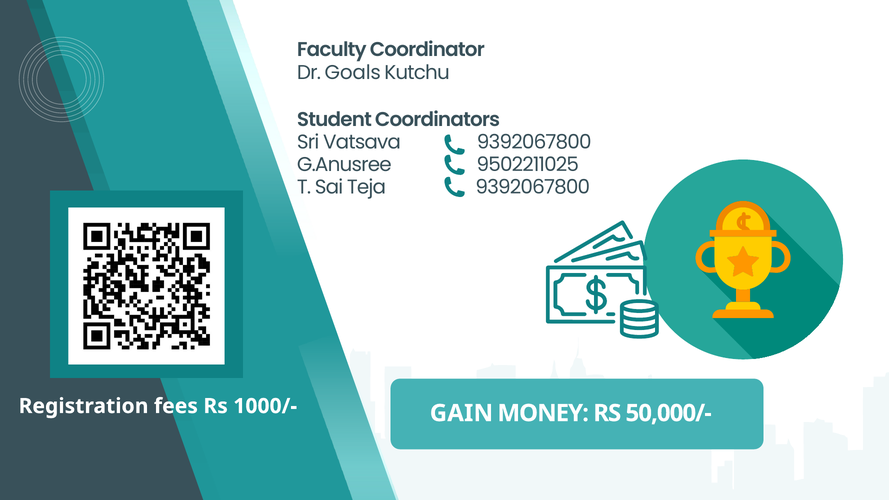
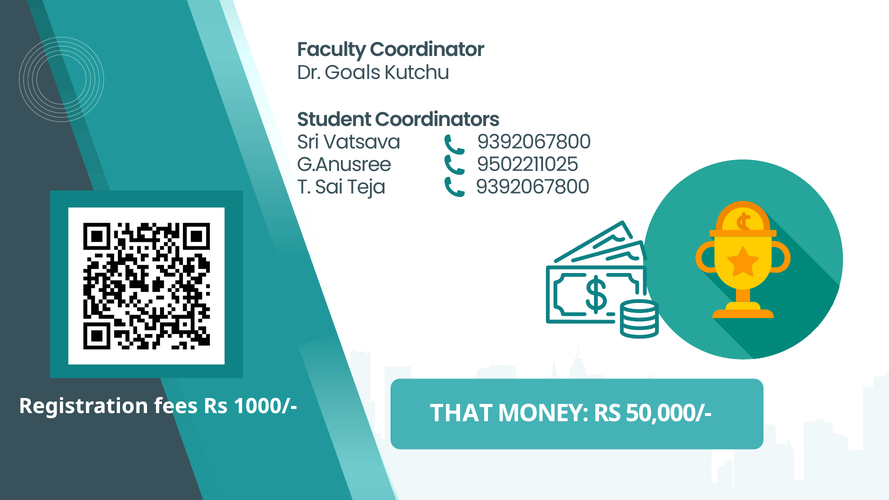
GAIN: GAIN -> THAT (461, 413)
